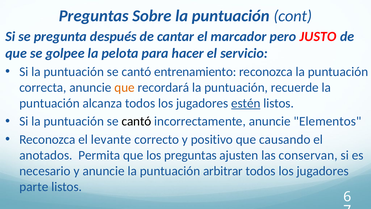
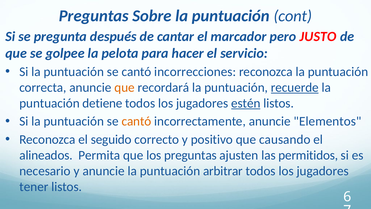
entrenamiento: entrenamiento -> incorrecciones (195, 72)
recuerde underline: none -> present (295, 87)
alcanza: alcanza -> detiene (102, 103)
cantó colour: black -> orange (136, 121)
levante: levante -> seguido (111, 139)
anotados: anotados -> alineados (46, 155)
conservan: conservan -> permitidos (308, 155)
parte: parte -> tener (34, 187)
